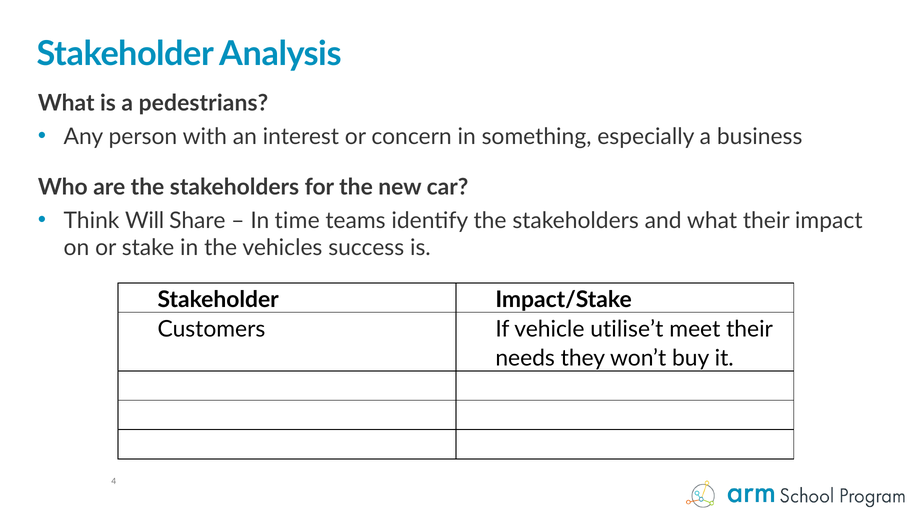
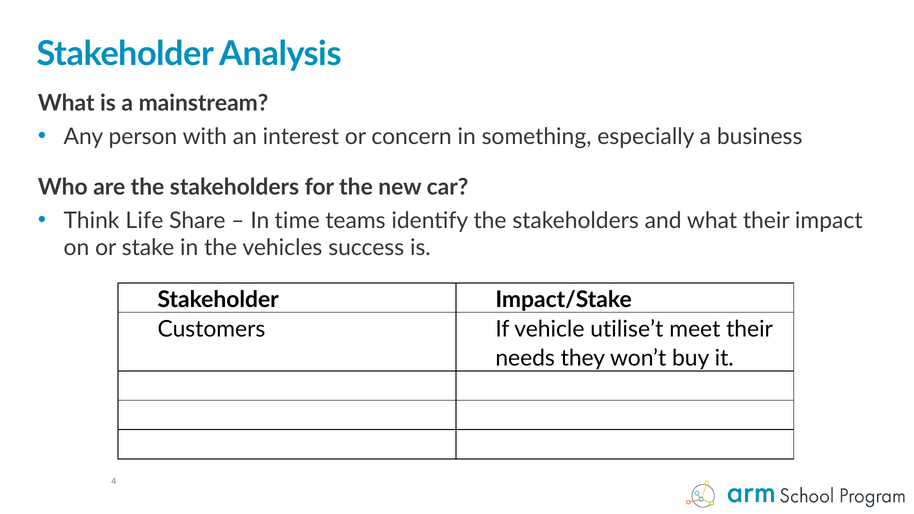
pedestrians: pedestrians -> mainstream (203, 103)
Will: Will -> Life (144, 221)
